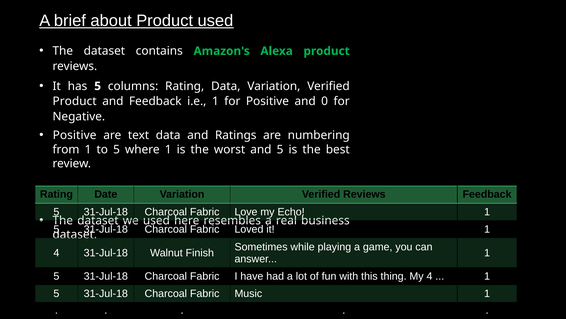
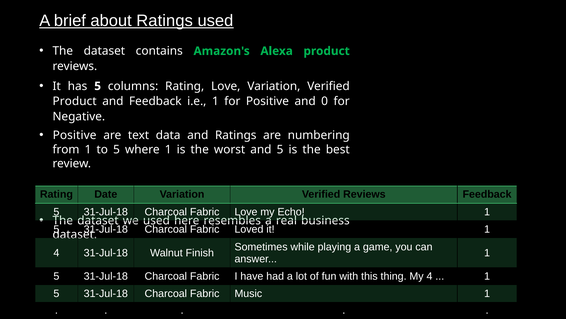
about Product: Product -> Ratings (165, 21)
Rating Data: Data -> Love (226, 86)
